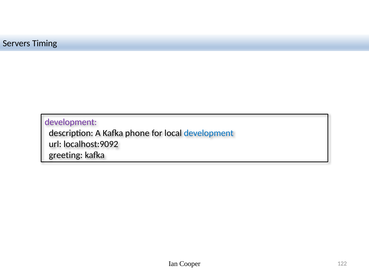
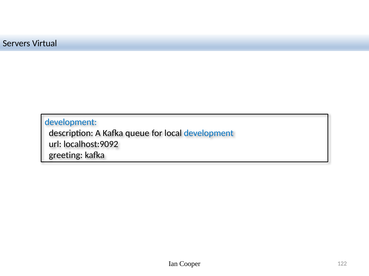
Timing: Timing -> Virtual (45, 44)
development colour: purple -> blue (71, 122)
phone: phone -> queue (137, 133)
